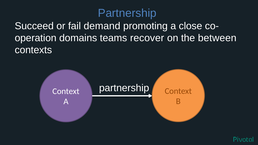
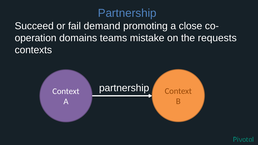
recover: recover -> mistake (147, 38)
between: between -> requests (217, 38)
